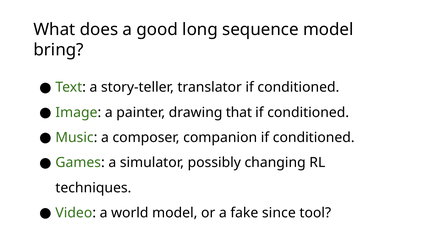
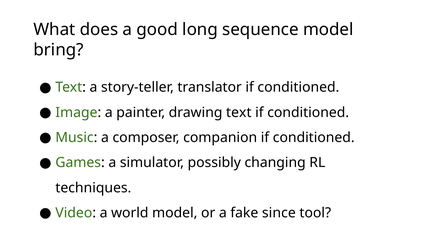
drawing that: that -> text (239, 112)
